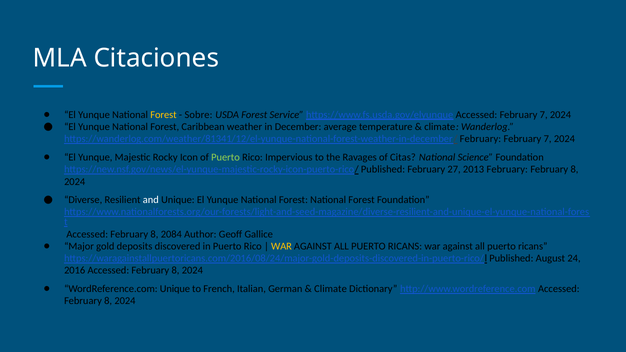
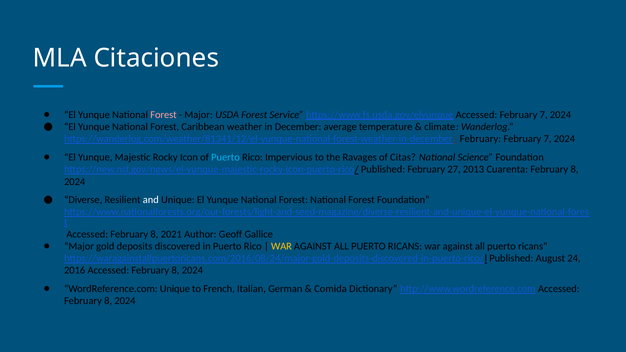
Forest colour: yellow -> pink (163, 115)
Sobre: Sobre -> Major (199, 115)
Puerto colour: light green -> light blue (226, 157)
2013 February: February -> Cuarenta (507, 170)
2084: 2084 -> 2021 (171, 234)
Climate: Climate -> Comida (331, 289)
